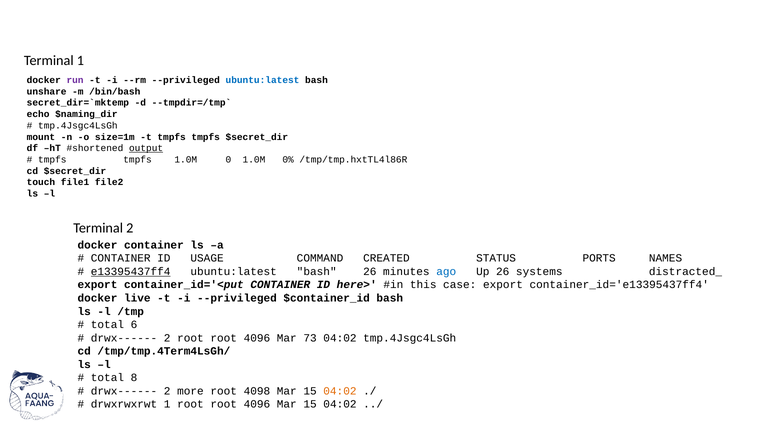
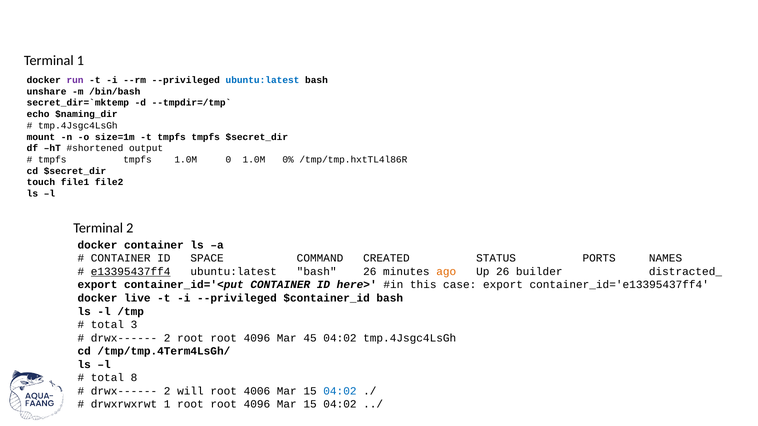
output underline: present -> none (146, 148)
USAGE: USAGE -> SPACE (207, 259)
ago colour: blue -> orange (446, 272)
systems: systems -> builder (539, 272)
6: 6 -> 3 (134, 325)
73: 73 -> 45 (310, 338)
more: more -> will (190, 391)
4098: 4098 -> 4006 (257, 391)
04:02 colour: orange -> blue (340, 391)
